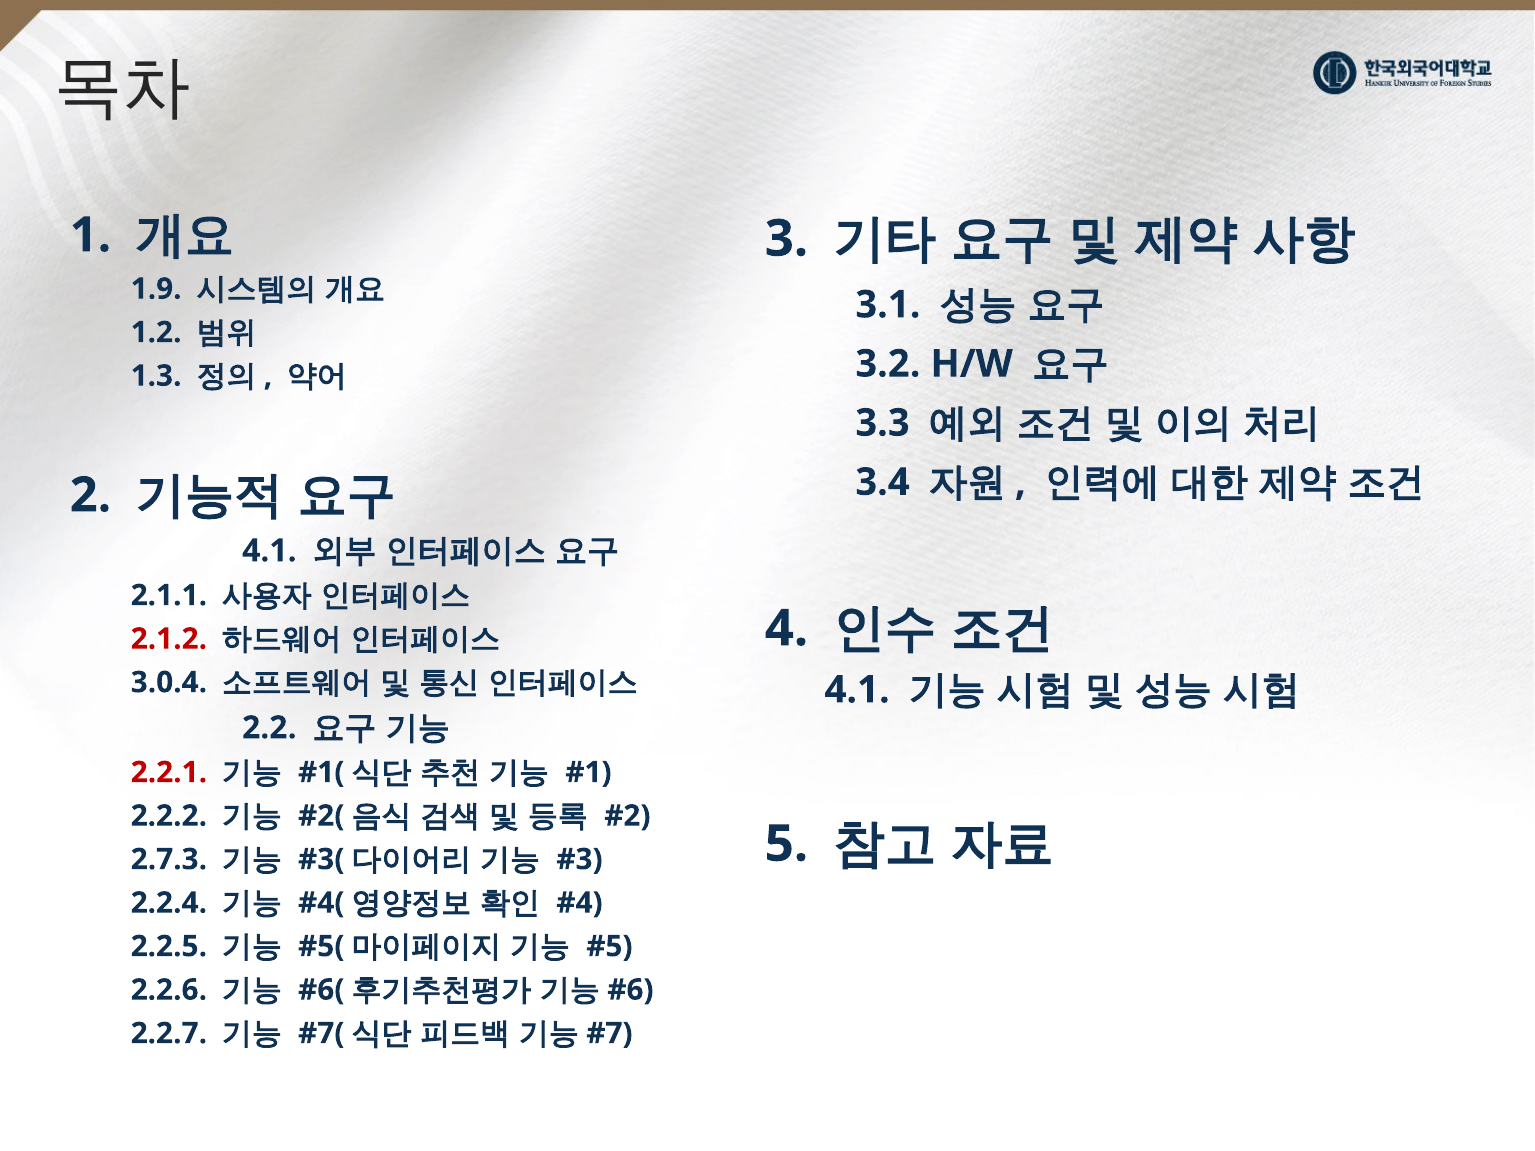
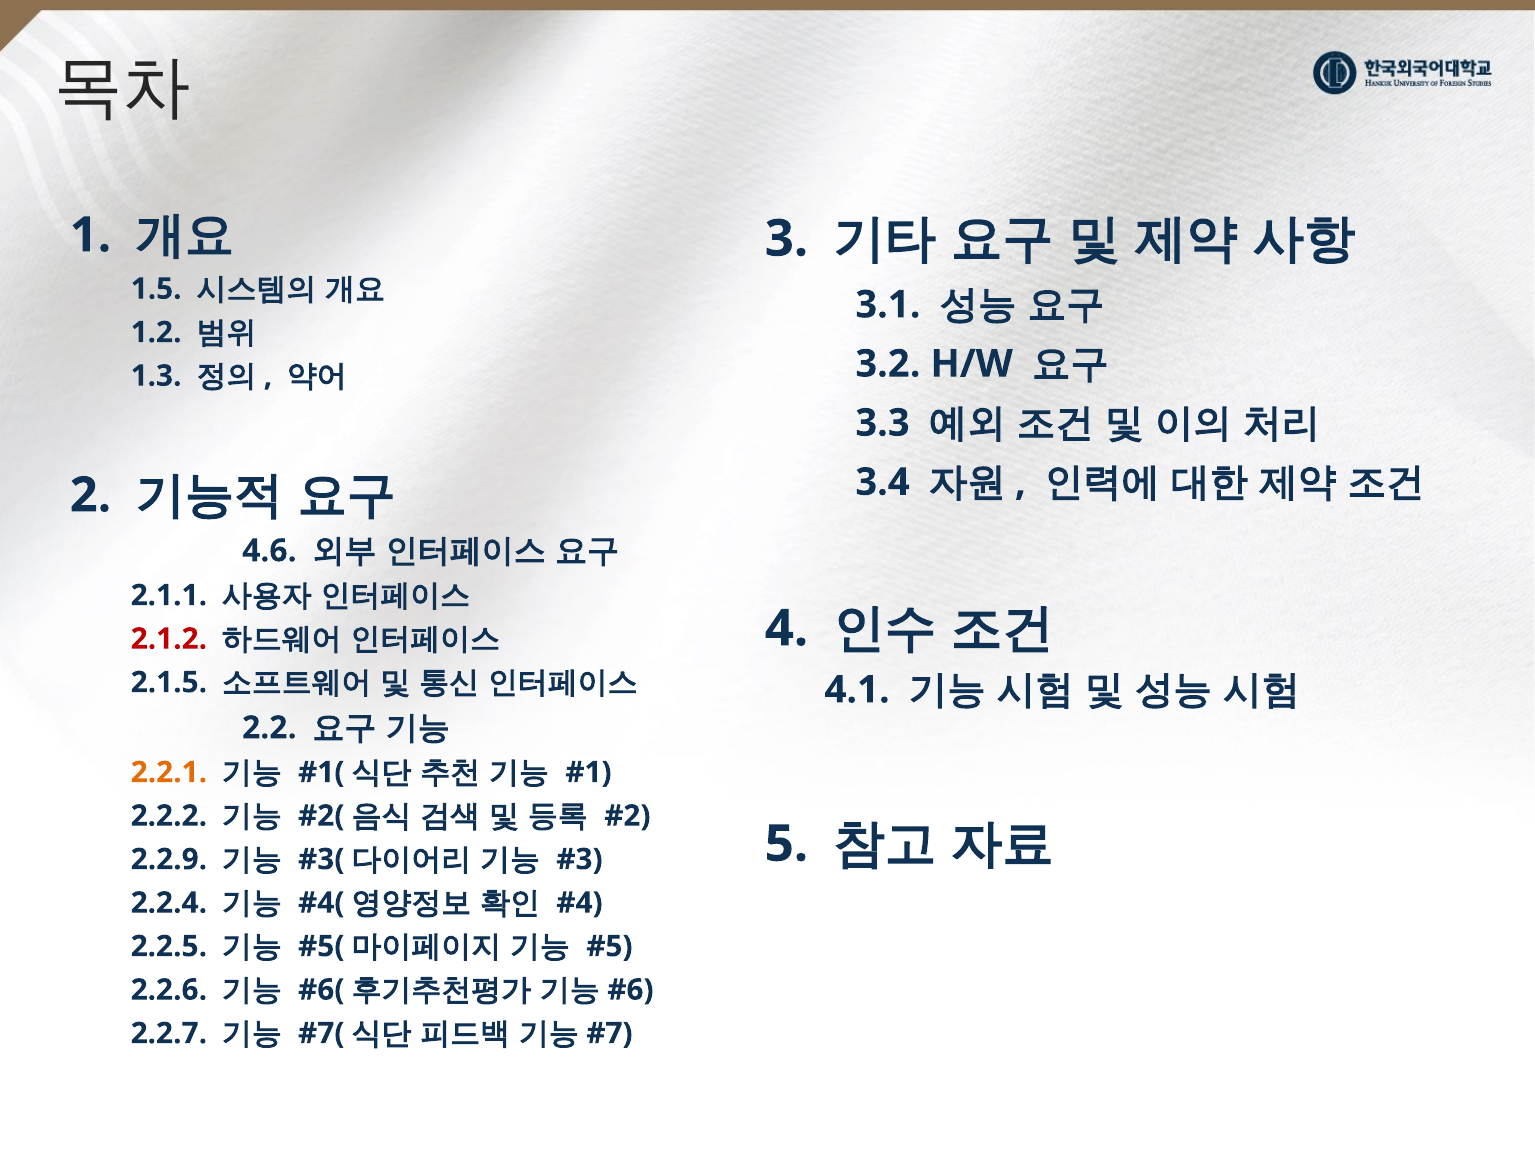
1.9: 1.9 -> 1.5 (156, 289)
4.1: 4.1 -> 4.6 (269, 551)
3.0.4: 3.0.4 -> 2.1.5 (169, 683)
2.2.1 colour: red -> orange (169, 773)
2.7.3: 2.7.3 -> 2.2.9 (169, 860)
